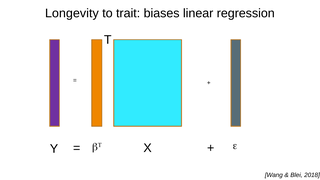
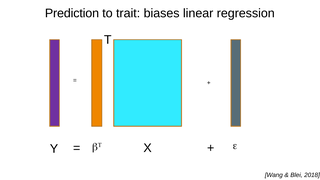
Longevity: Longevity -> Prediction (72, 13)
